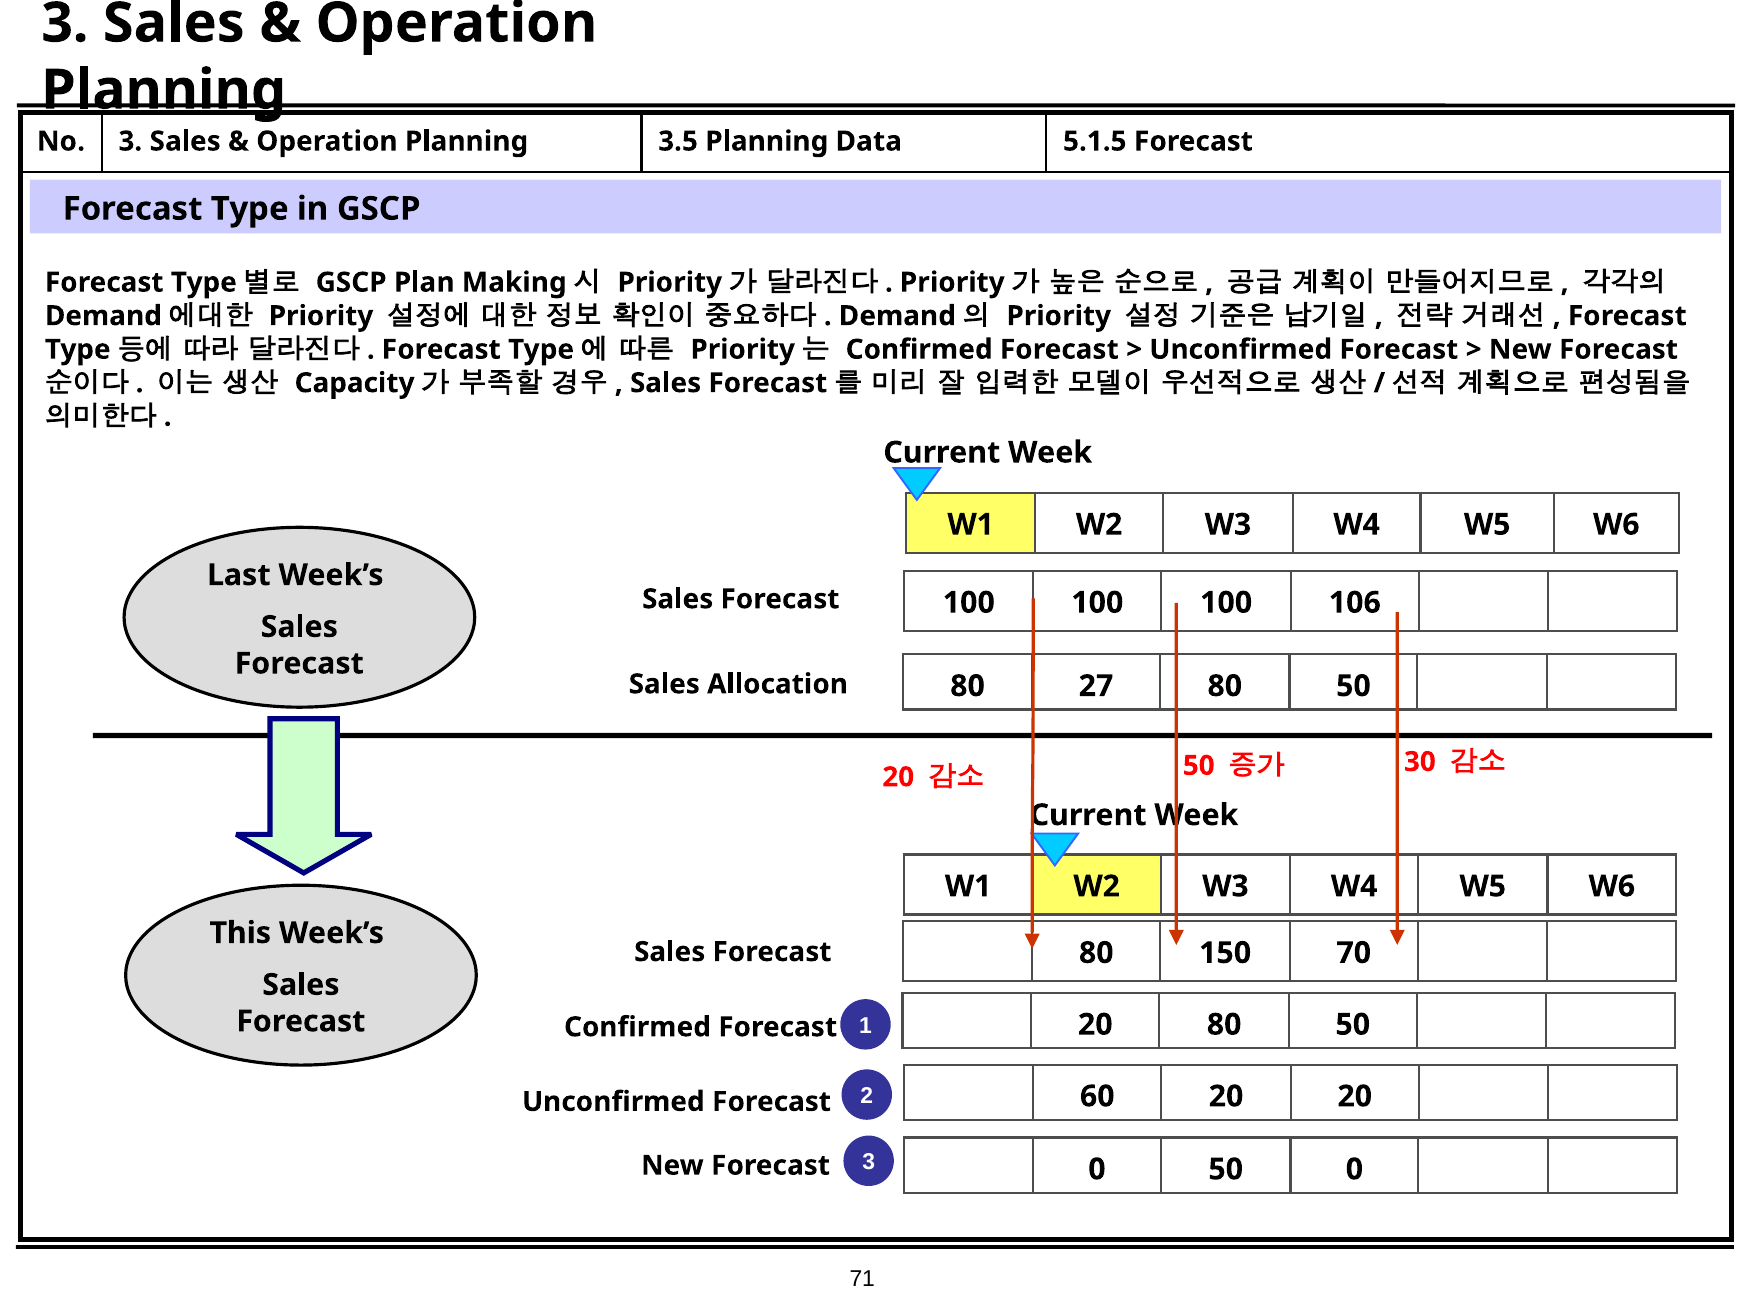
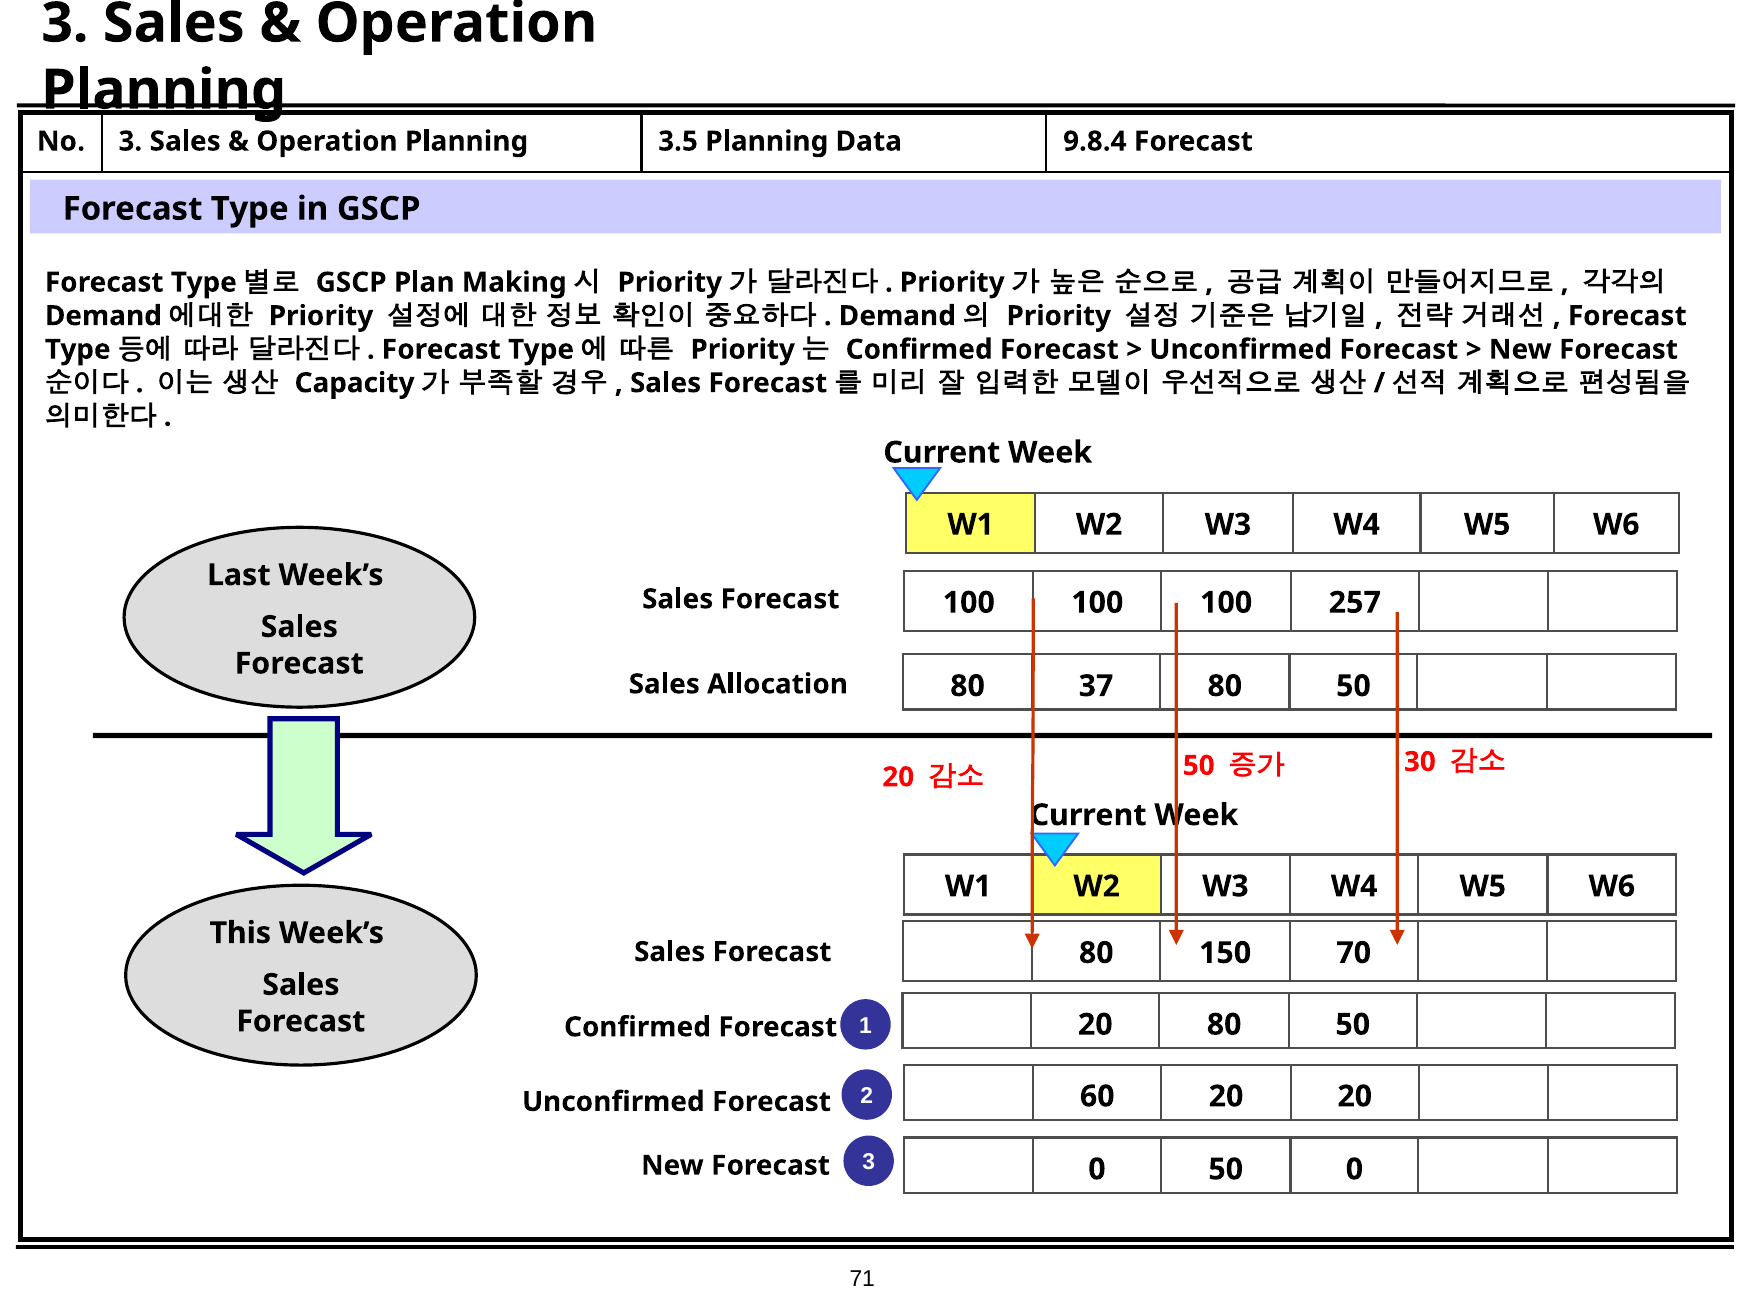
5.1.5: 5.1.5 -> 9.8.4 (1095, 141)
106: 106 -> 257 (1355, 603)
27: 27 -> 37 (1096, 686)
